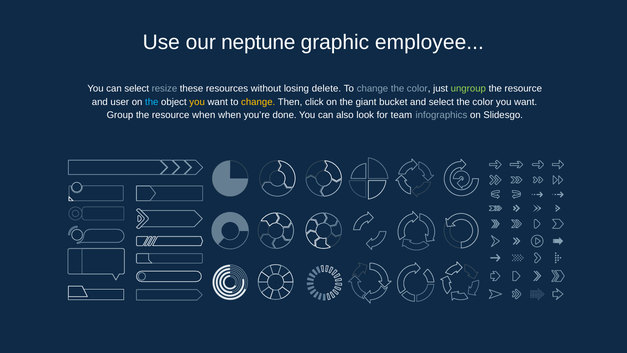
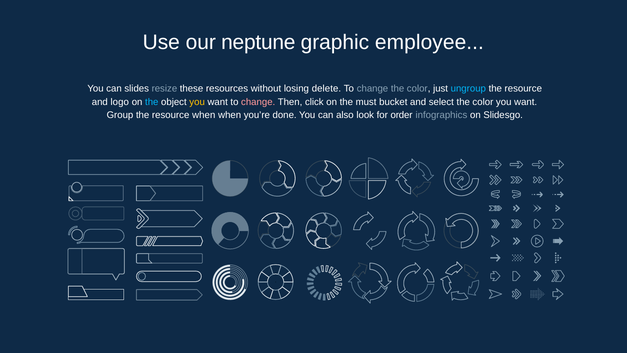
can select: select -> slides (137, 89)
ungroup colour: light green -> light blue (468, 89)
user: user -> logo (120, 102)
change colour: yellow -> pink (258, 102)
giant: giant -> must (366, 102)
team: team -> order (402, 115)
